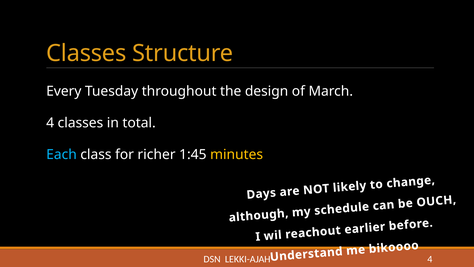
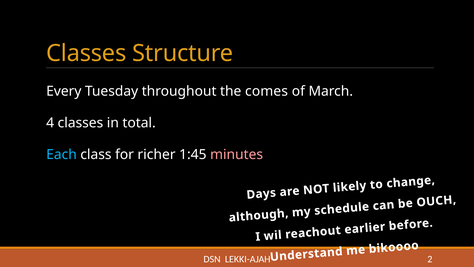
design: design -> comes (267, 91)
minutes colour: yellow -> pink (237, 155)
LEKKI-AJAH 4: 4 -> 2 (430, 259)
